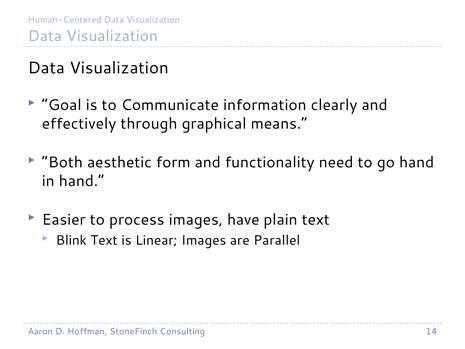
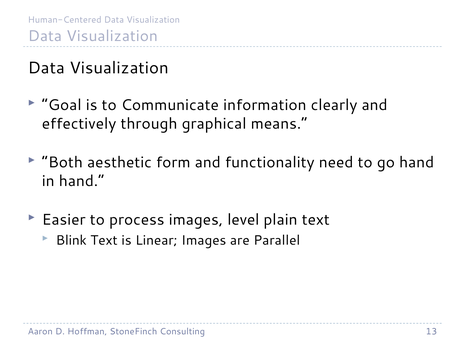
have: have -> level (243, 220)
14: 14 -> 13 (431, 331)
